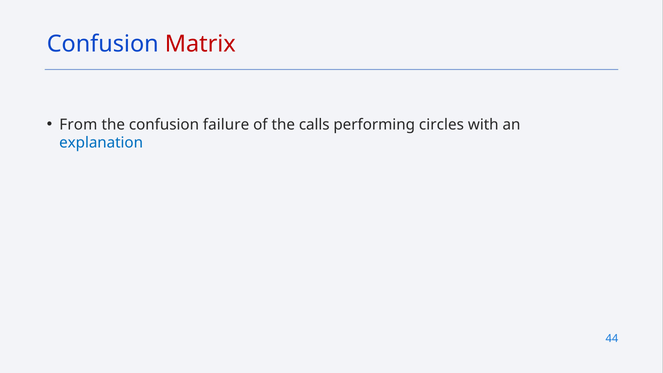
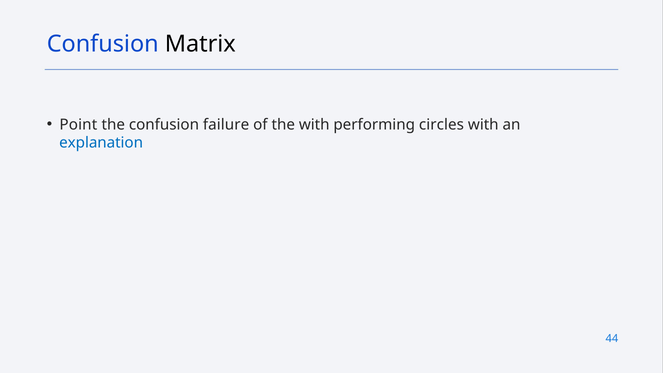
Matrix colour: red -> black (200, 44)
From: From -> Point (78, 124)
the calls: calls -> with (314, 124)
